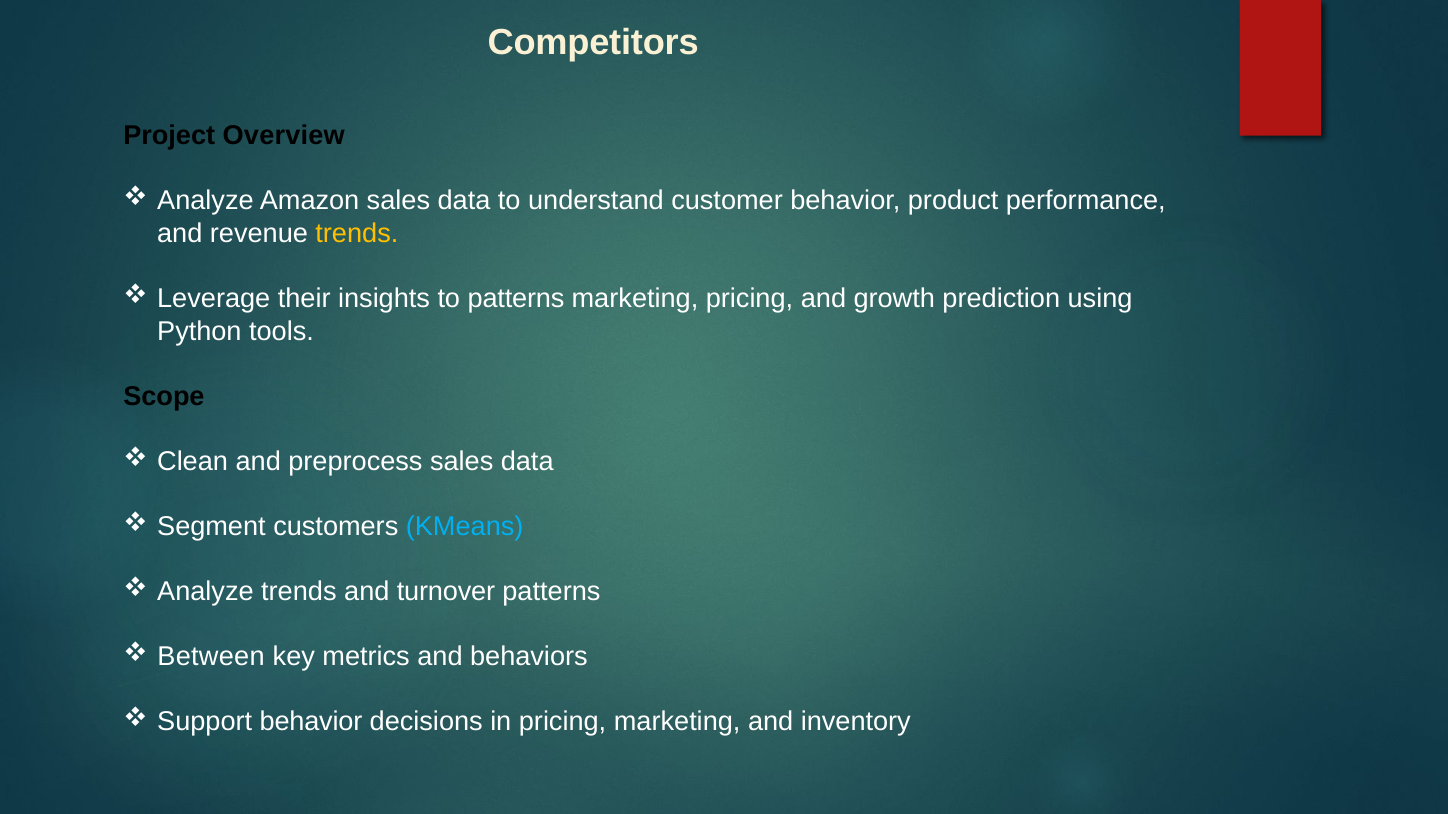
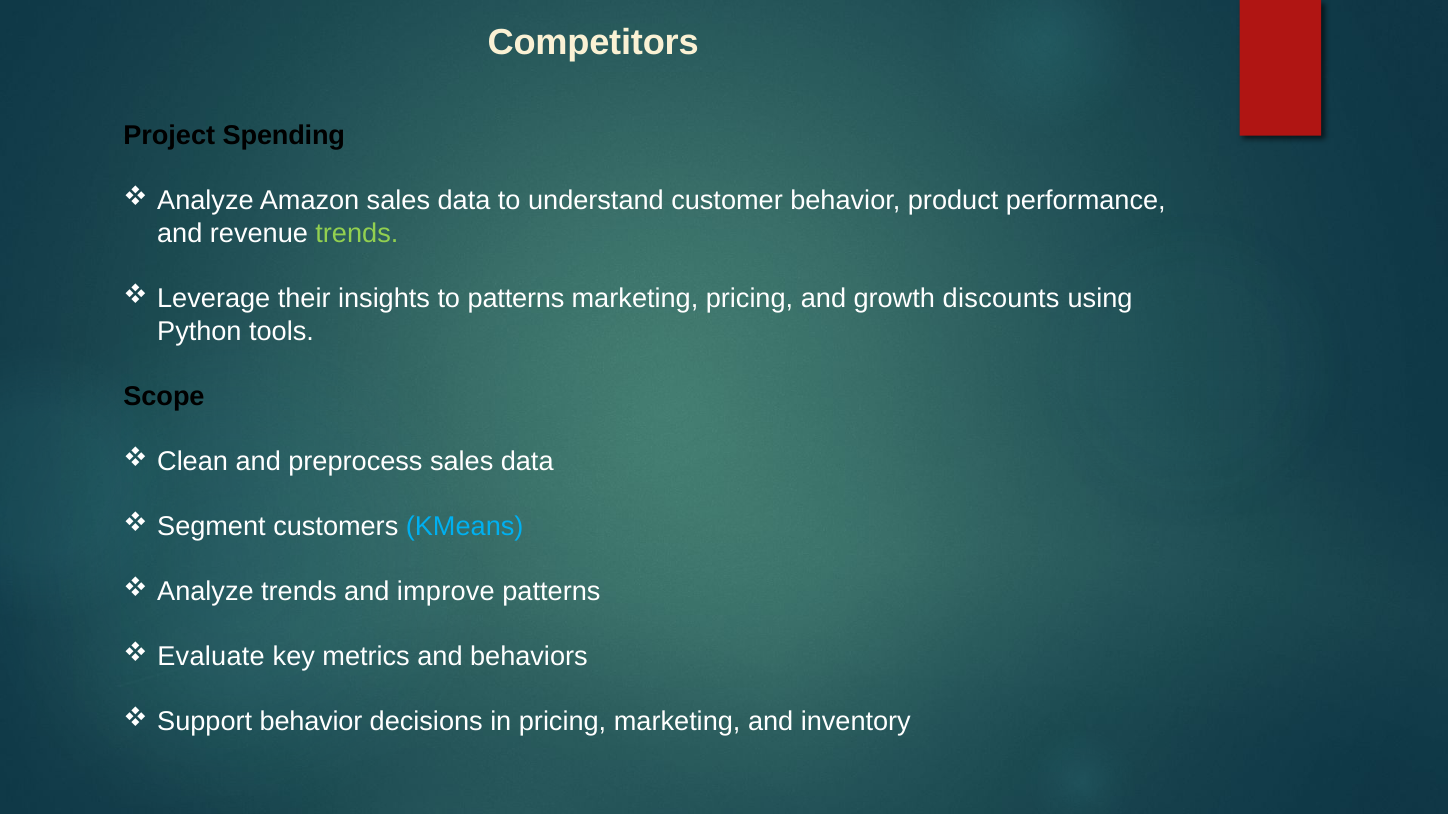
Overview: Overview -> Spending (284, 136)
trends colour: yellow -> light green (357, 234)
prediction: prediction -> discounts (1001, 299)
turnover: turnover -> improve (446, 592)
Between: Between -> Evaluate (211, 657)
